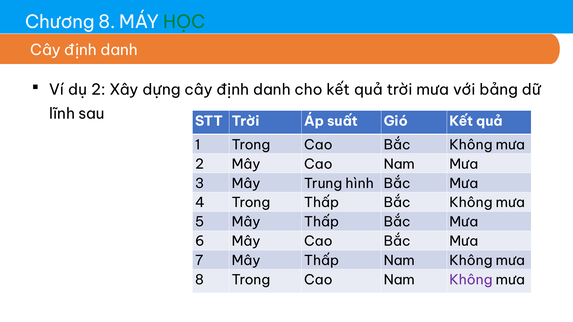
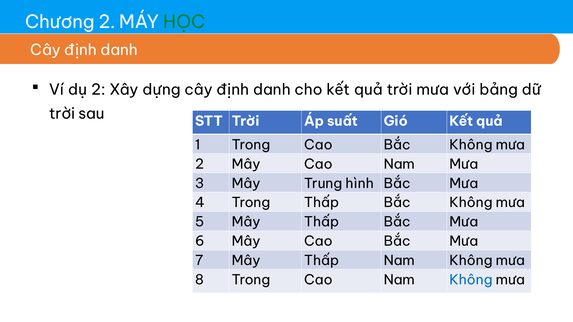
Chương 8: 8 -> 2 (107, 22)
lĩnh: lĩnh -> trời (62, 114)
Không colour: purple -> blue (471, 280)
